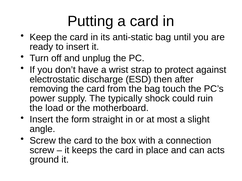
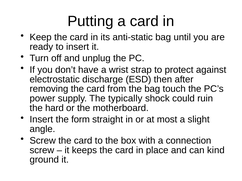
load: load -> hard (54, 108)
acts: acts -> kind (216, 151)
